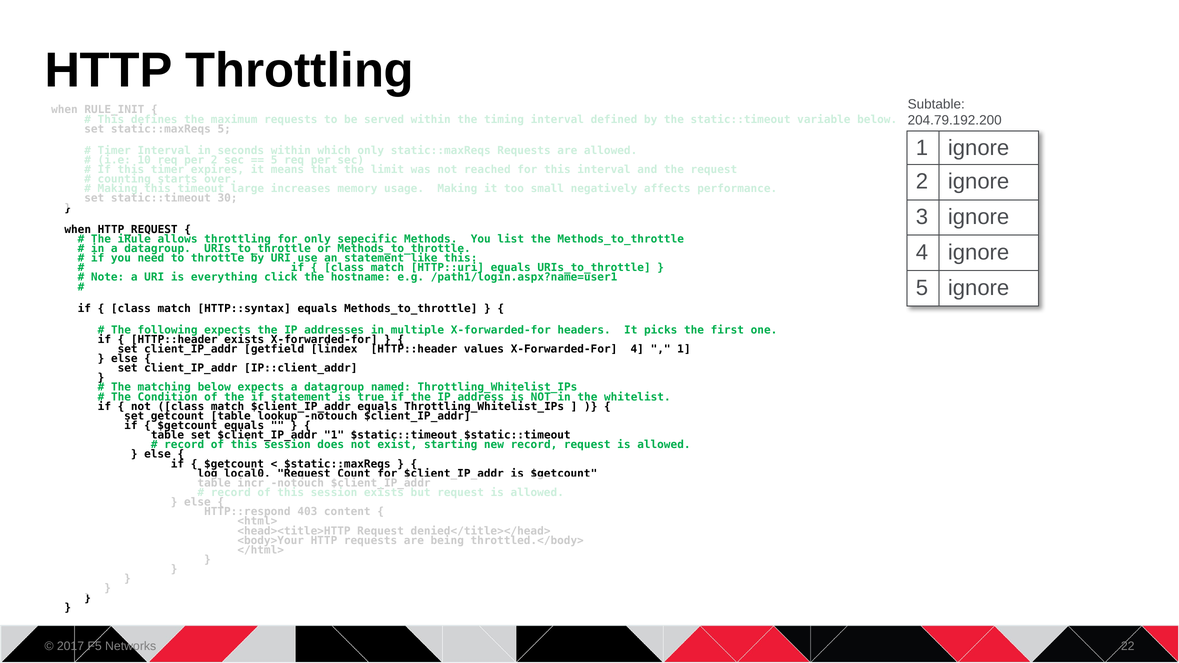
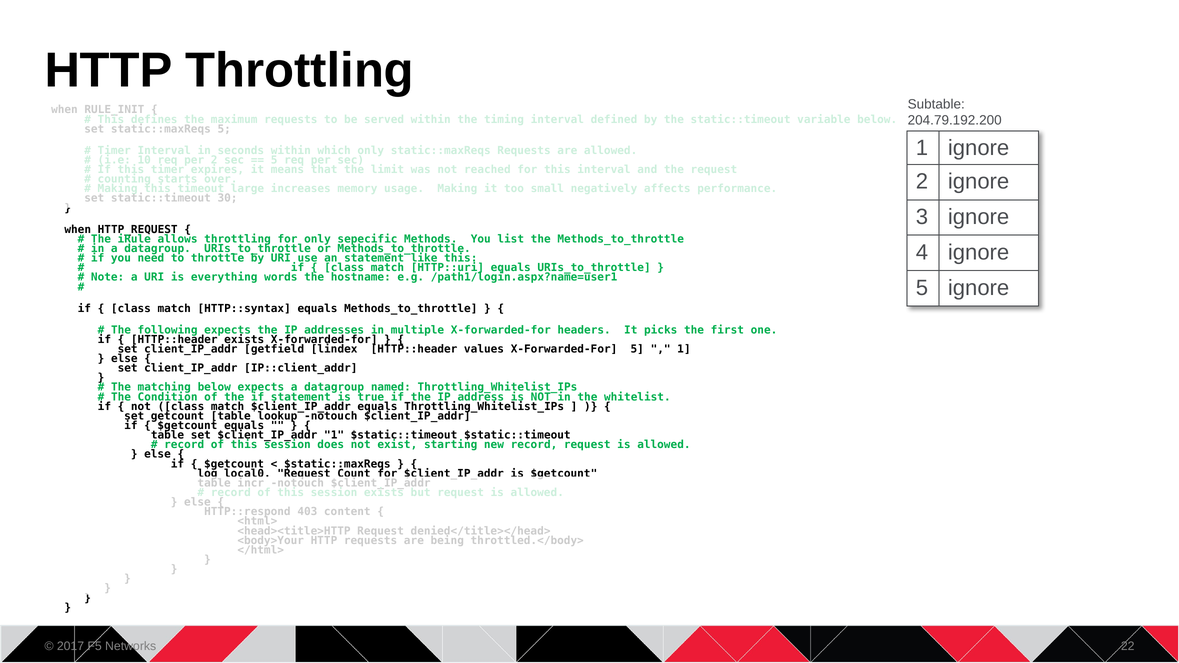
click: click -> words (281, 277)
X-Forwarded-For 4: 4 -> 5 (637, 349)
